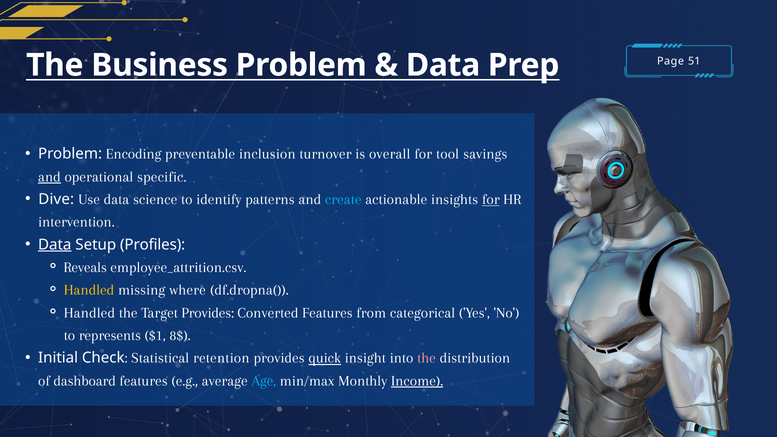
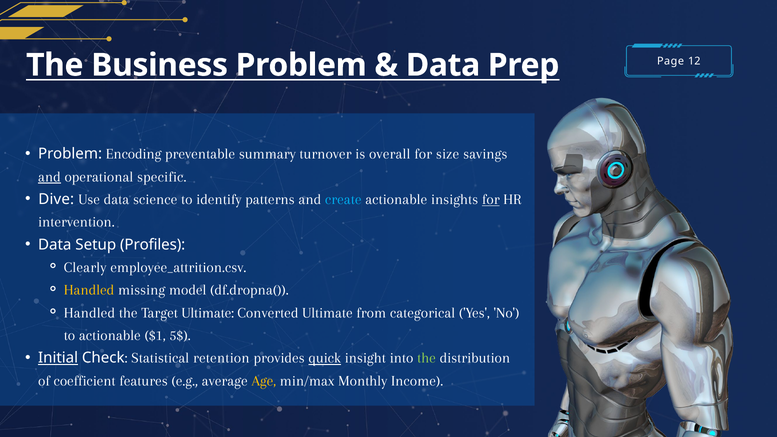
51: 51 -> 12 (694, 61)
inclusion: inclusion -> summary (267, 154)
tool: tool -> size (448, 154)
Data underline: present -> none (55, 245)
Reveals: Reveals -> Clearly (85, 267)
where: where -> model (188, 290)
Target Provides: Provides -> Ultimate (208, 313)
Converted Features: Features -> Ultimate (327, 313)
to represents: represents -> actionable (110, 335)
8$: 8$ -> 5$ (180, 335)
Initial underline: none -> present (58, 358)
the colour: pink -> light green (427, 358)
dashboard: dashboard -> coefficient (85, 381)
Age colour: light blue -> yellow (264, 381)
Income underline: present -> none (417, 381)
